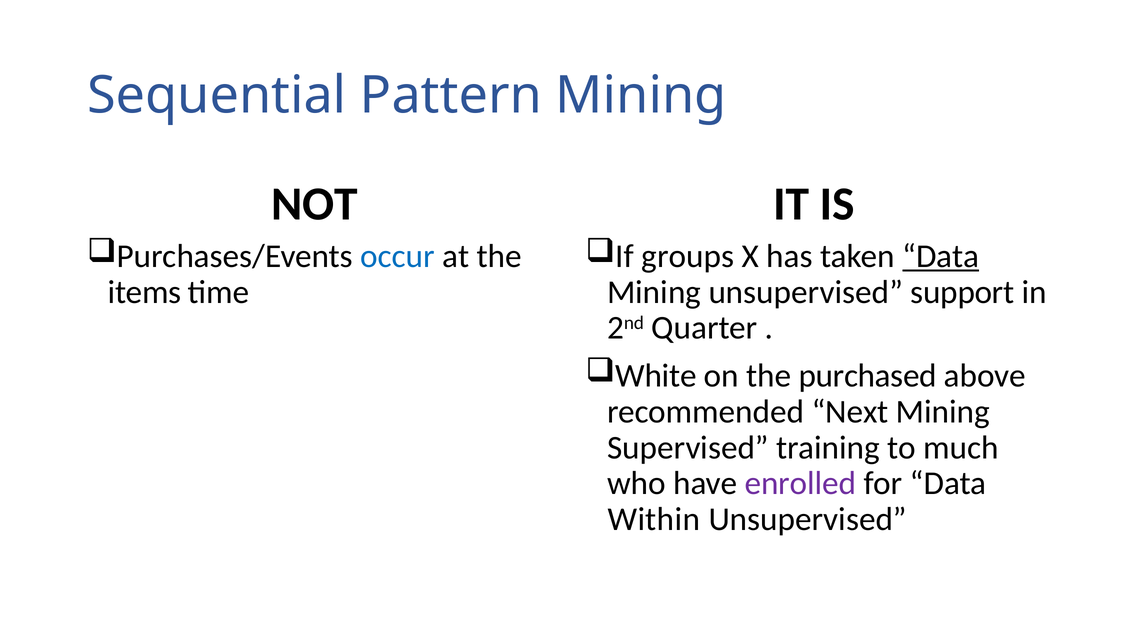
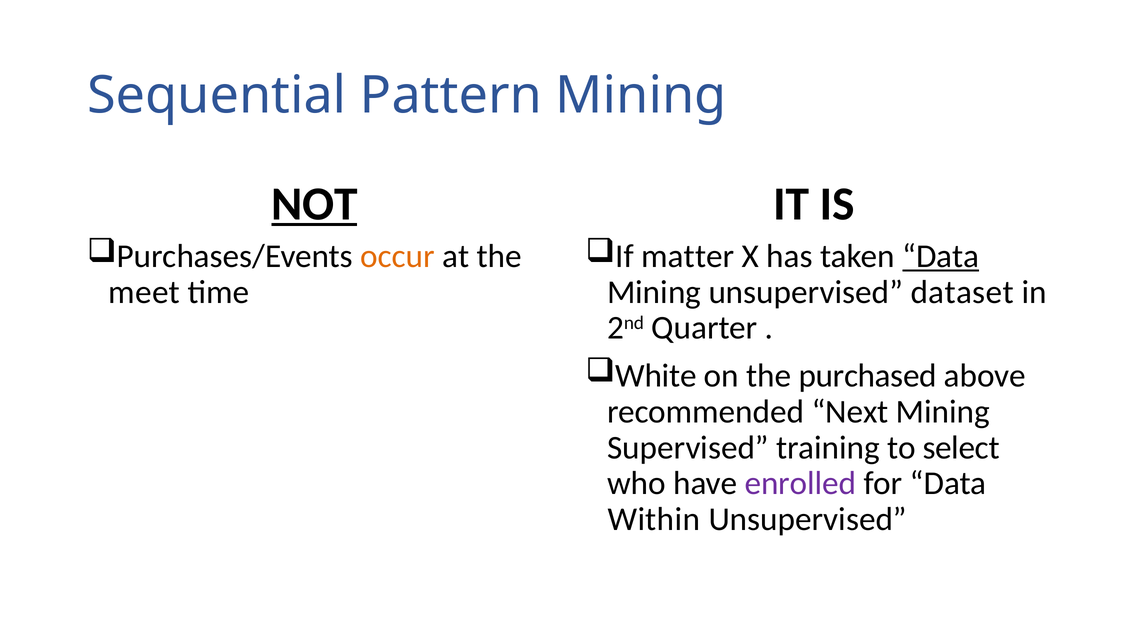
NOT underline: none -> present (314, 204)
occur colour: blue -> orange (398, 256)
groups: groups -> matter (688, 256)
items: items -> meet (144, 292)
support: support -> dataset (962, 292)
much: much -> select (961, 448)
